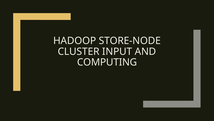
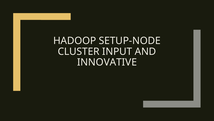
STORE-NODE: STORE-NODE -> SETUP-NODE (130, 41)
COMPUTING: COMPUTING -> INNOVATIVE (107, 62)
